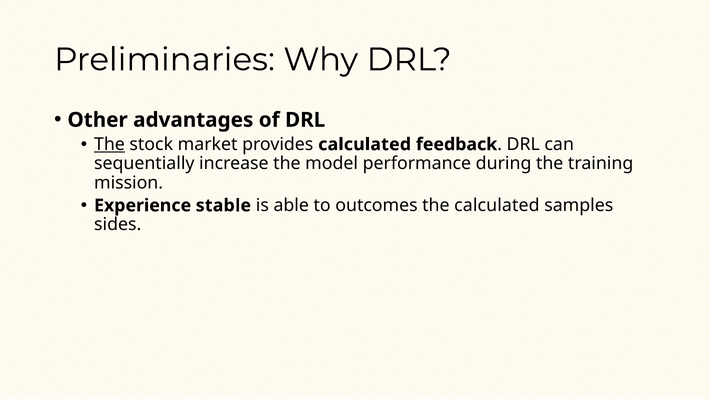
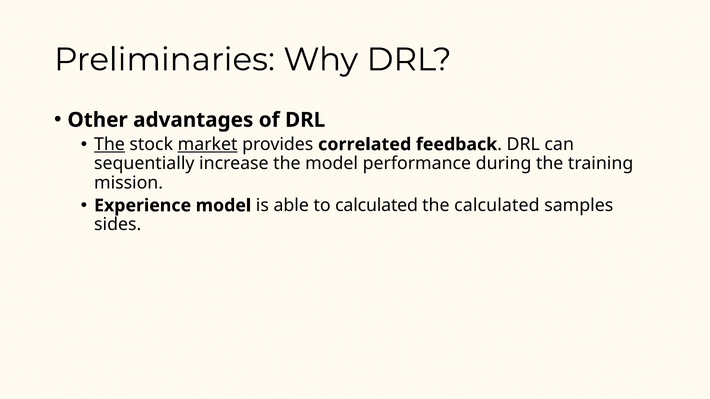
market underline: none -> present (208, 145)
provides calculated: calculated -> correlated (365, 145)
Experience stable: stable -> model (223, 206)
to outcomes: outcomes -> calculated (377, 206)
